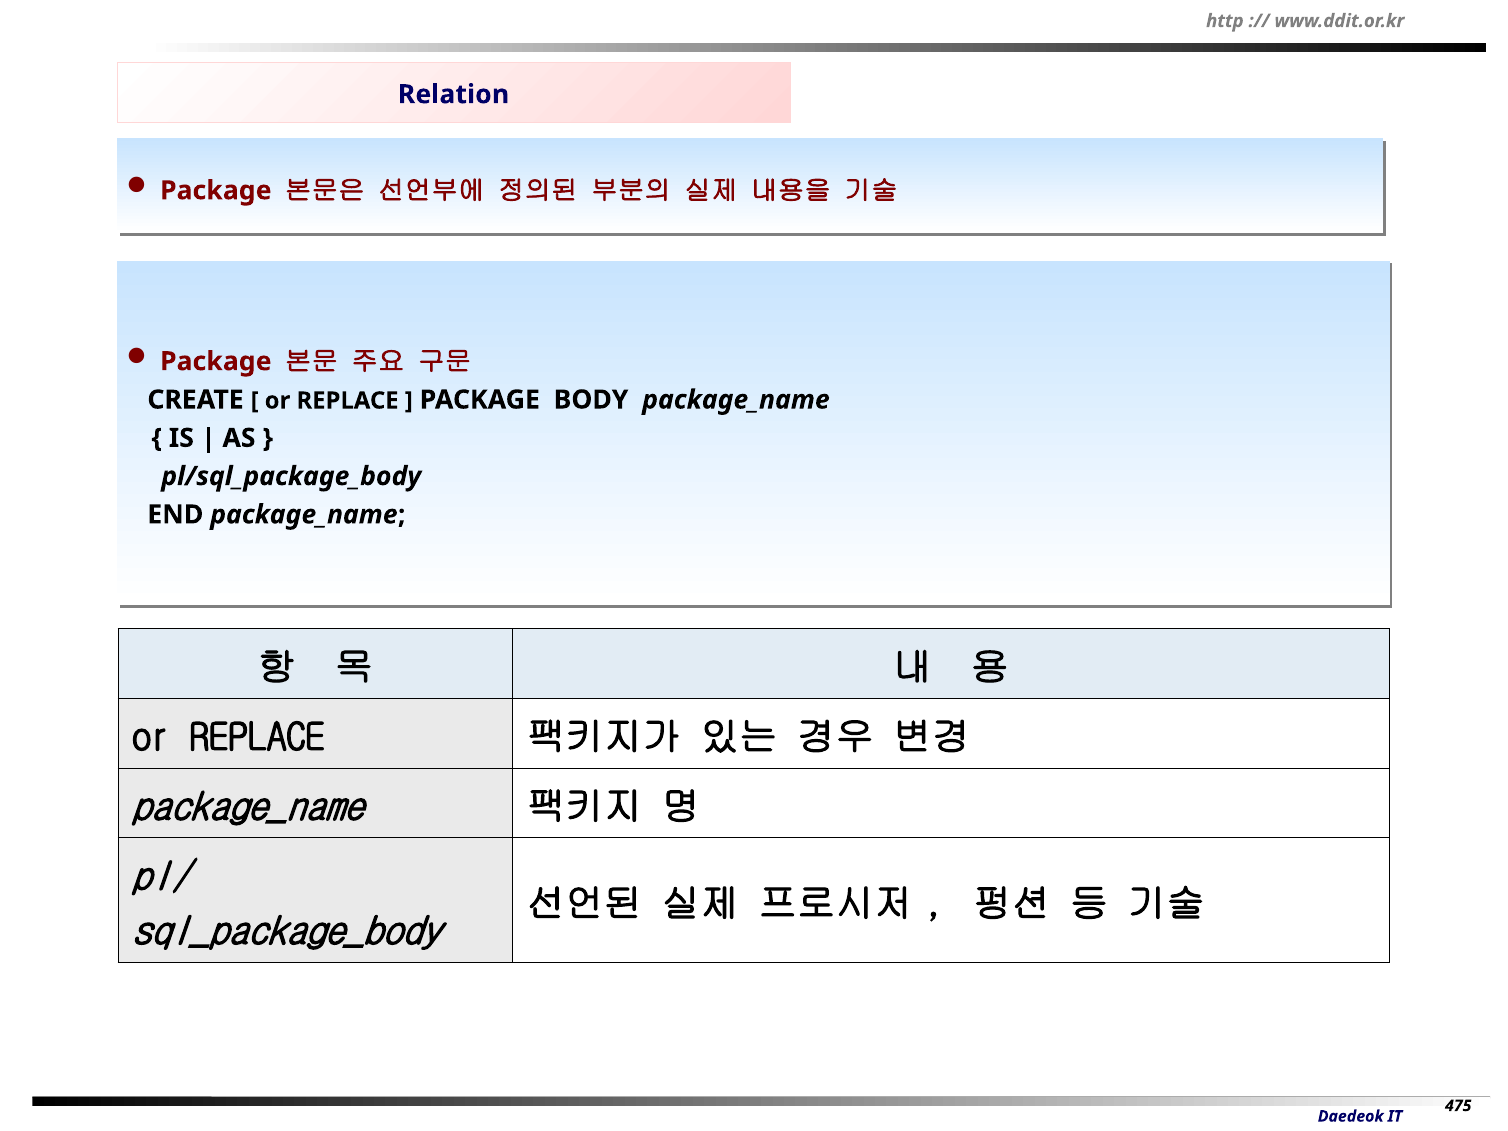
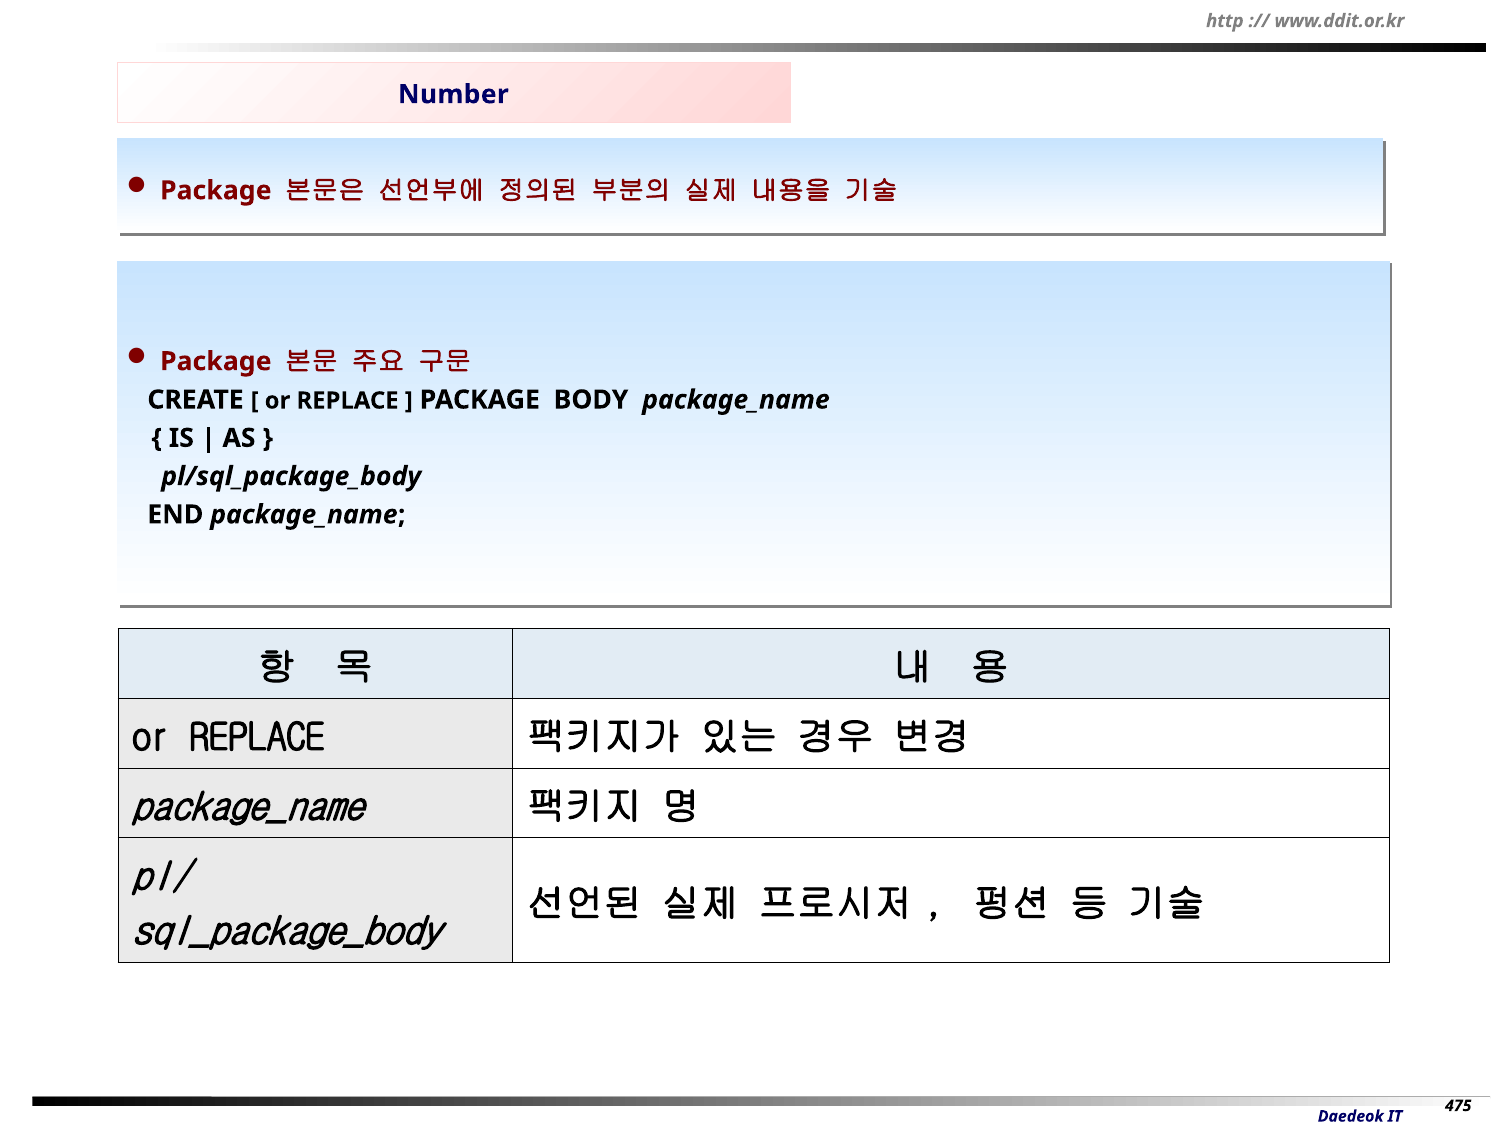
Relation: Relation -> Number (453, 94)
